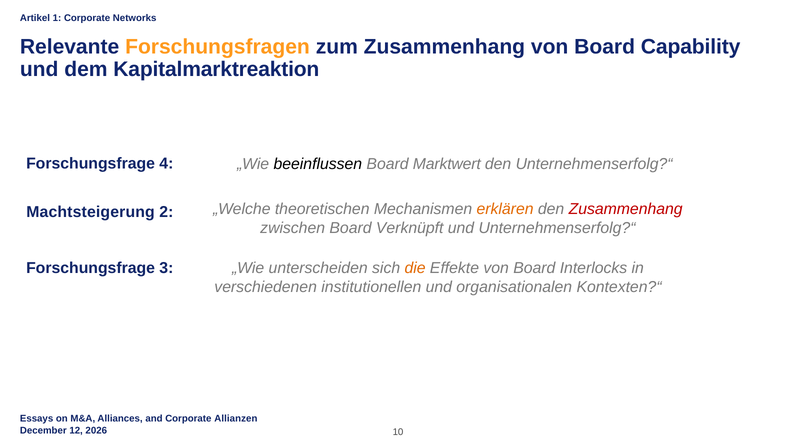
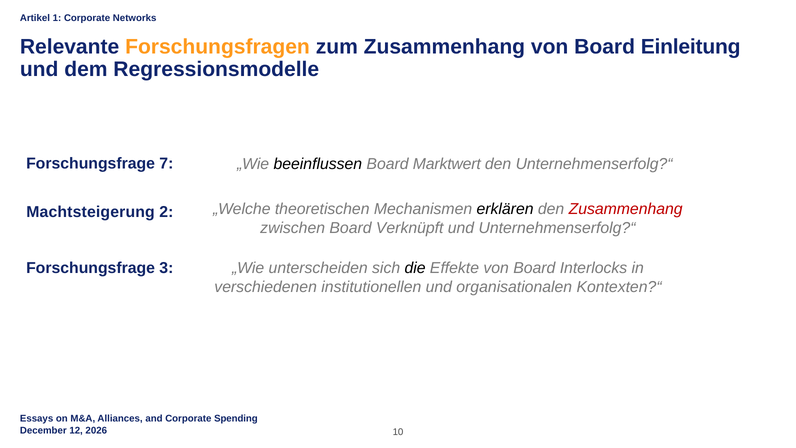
Capability: Capability -> Einleitung (691, 47)
Kapitalmarktreaktion: Kapitalmarktreaktion -> Regressionsmodelle (216, 69)
4: 4 -> 7 (166, 164)
erklären colour: orange -> black (505, 209)
die colour: orange -> black (415, 268)
Allianzen: Allianzen -> Spending (236, 419)
